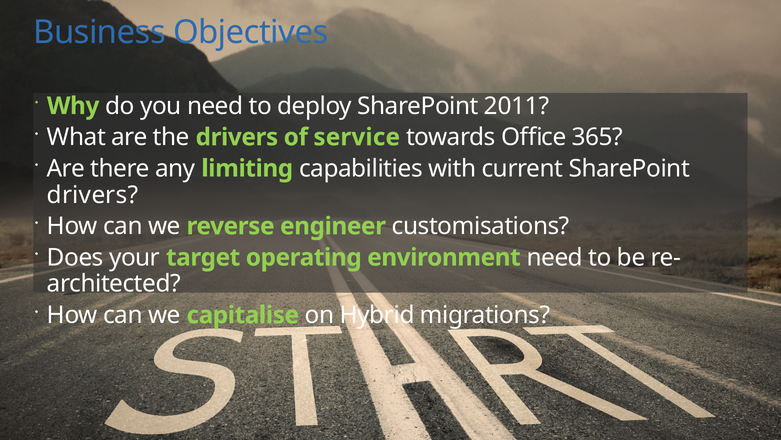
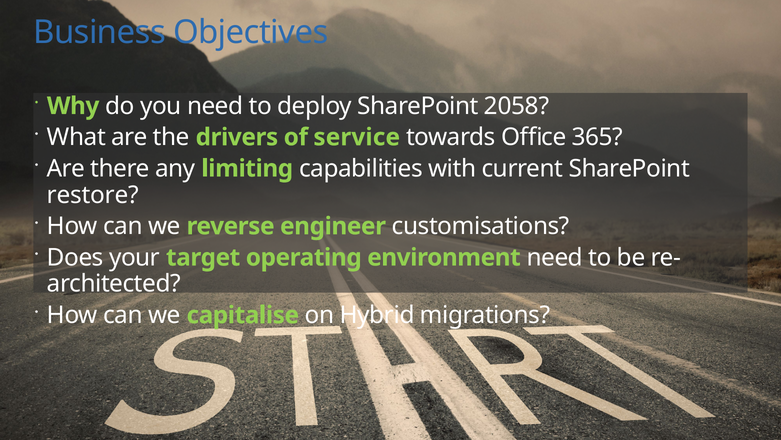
2011: 2011 -> 2058 (517, 106)
drivers: drivers -> restore (93, 195)
